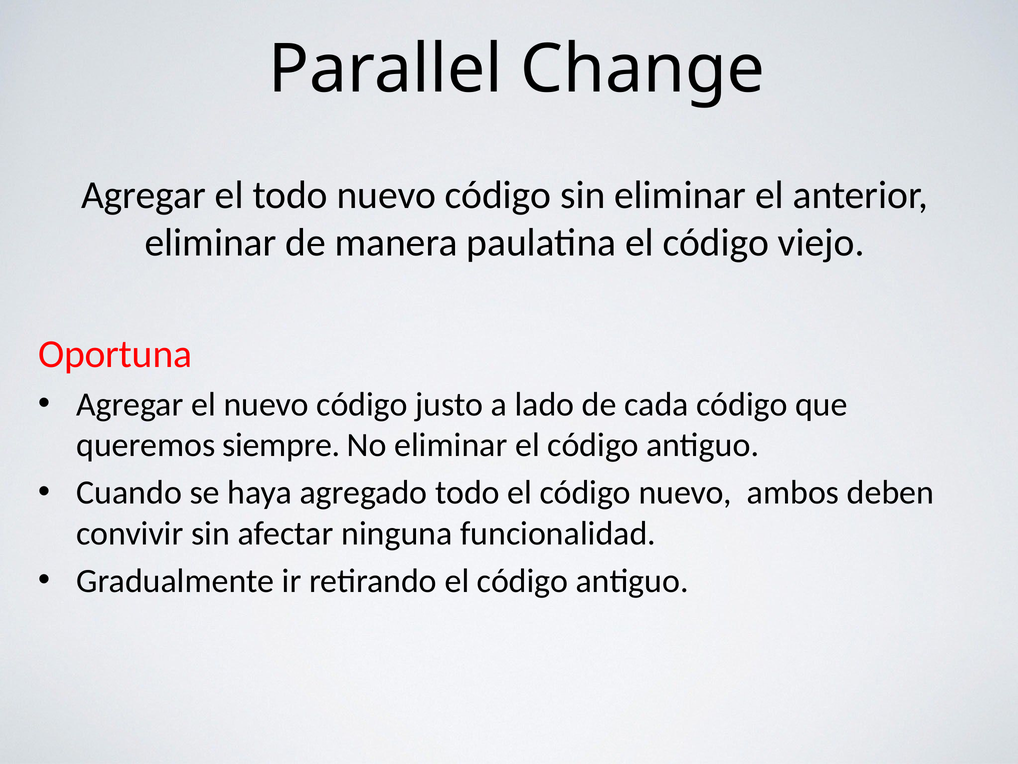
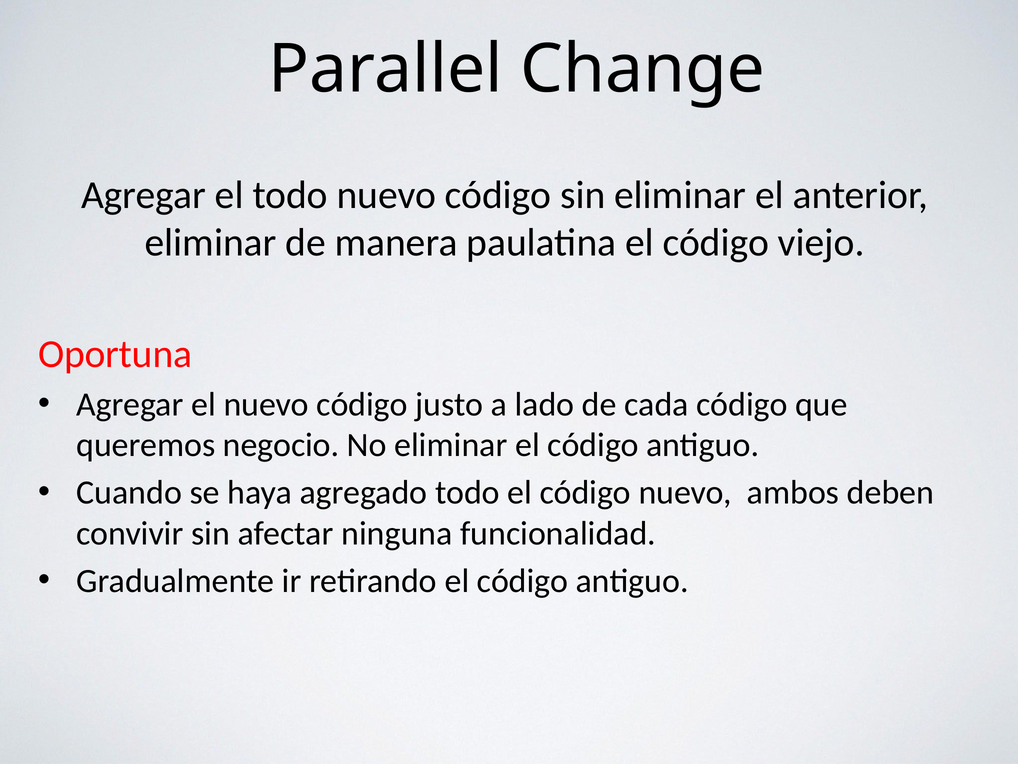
siempre: siempre -> negocio (281, 445)
